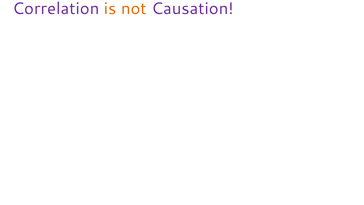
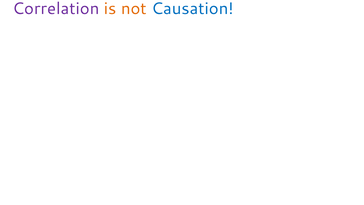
Causation colour: purple -> blue (193, 9)
